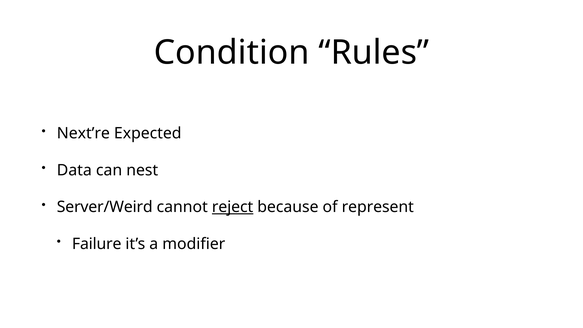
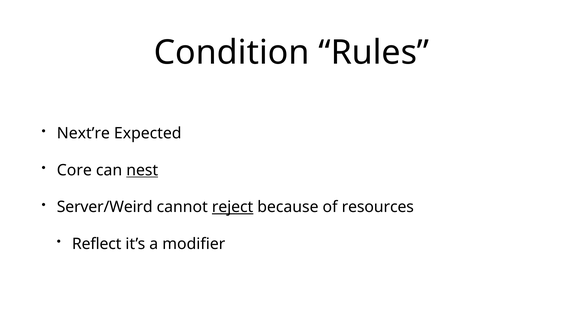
Data: Data -> Core (74, 170)
nest underline: none -> present (142, 170)
represent: represent -> resources (378, 207)
Failure: Failure -> Reflect (97, 244)
